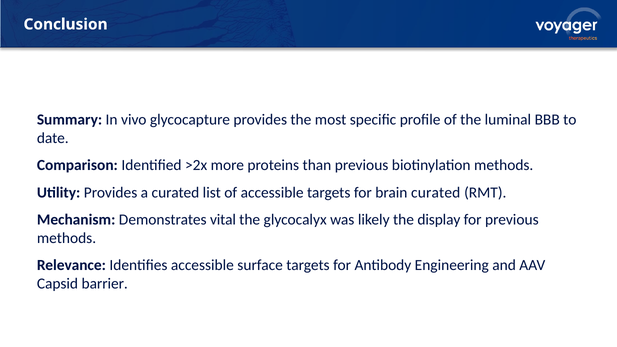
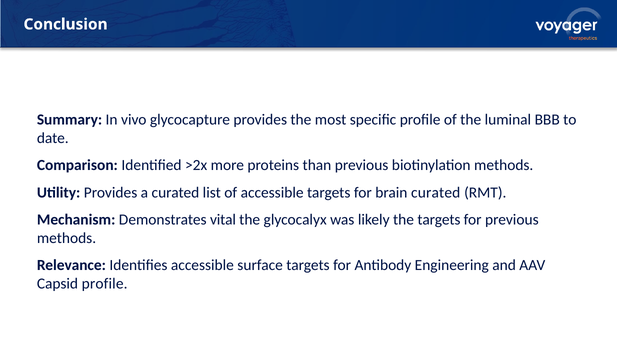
the display: display -> targets (439, 220)
Capsid barrier: barrier -> profile (105, 284)
